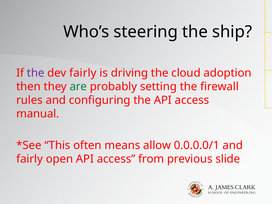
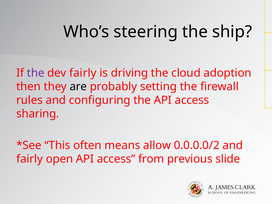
are colour: green -> black (78, 86)
manual: manual -> sharing (38, 114)
0.0.0.0/1: 0.0.0.0/1 -> 0.0.0.0/2 (197, 145)
